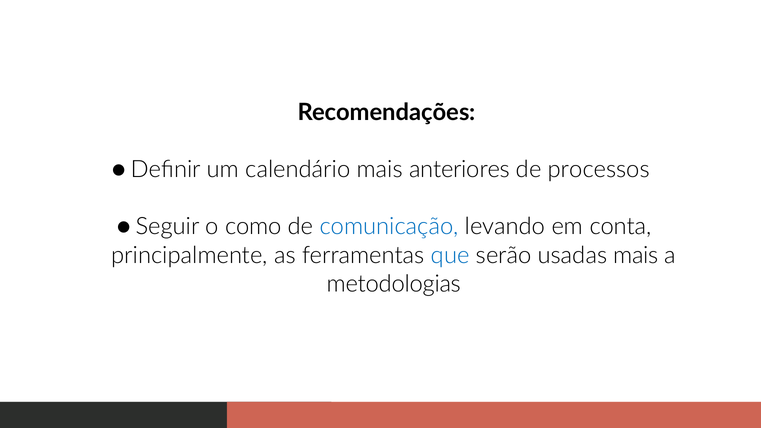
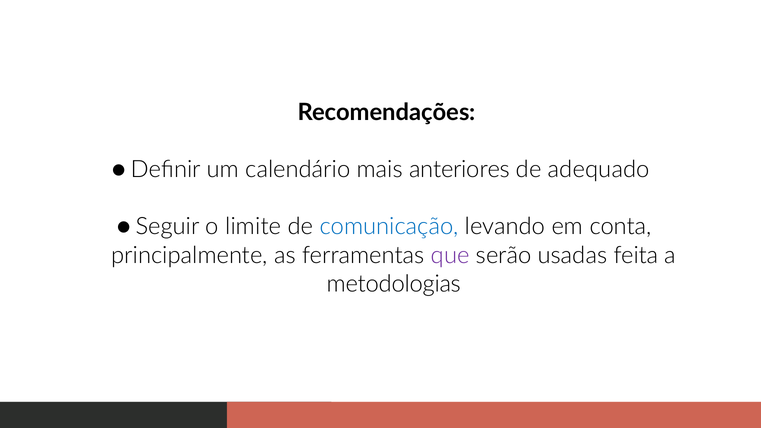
processos: processos -> adequado (599, 170)
como: como -> limite (253, 227)
que colour: blue -> purple (450, 255)
usadas mais: mais -> feita (636, 255)
